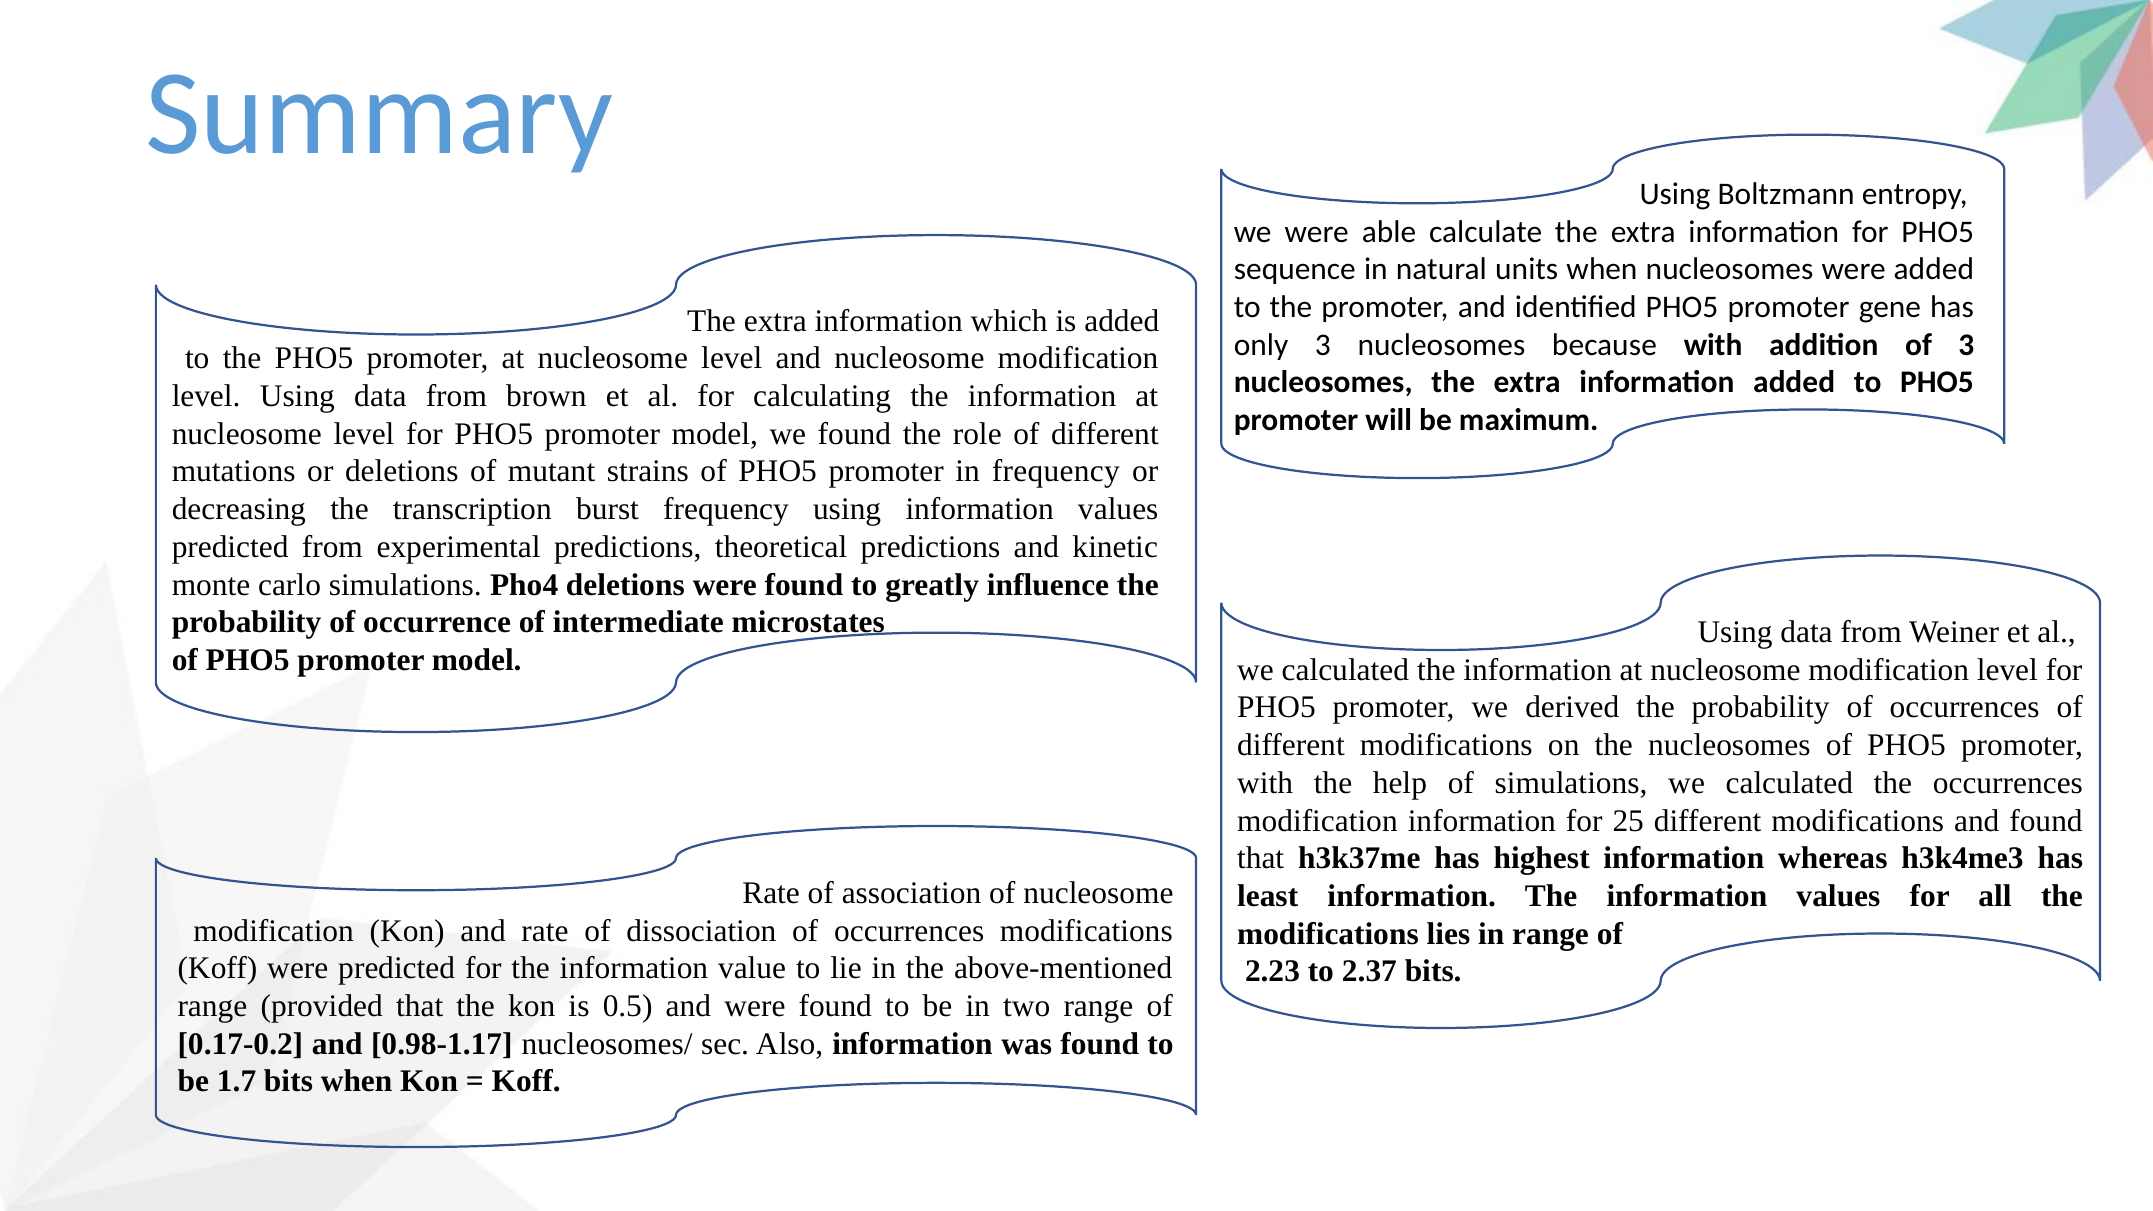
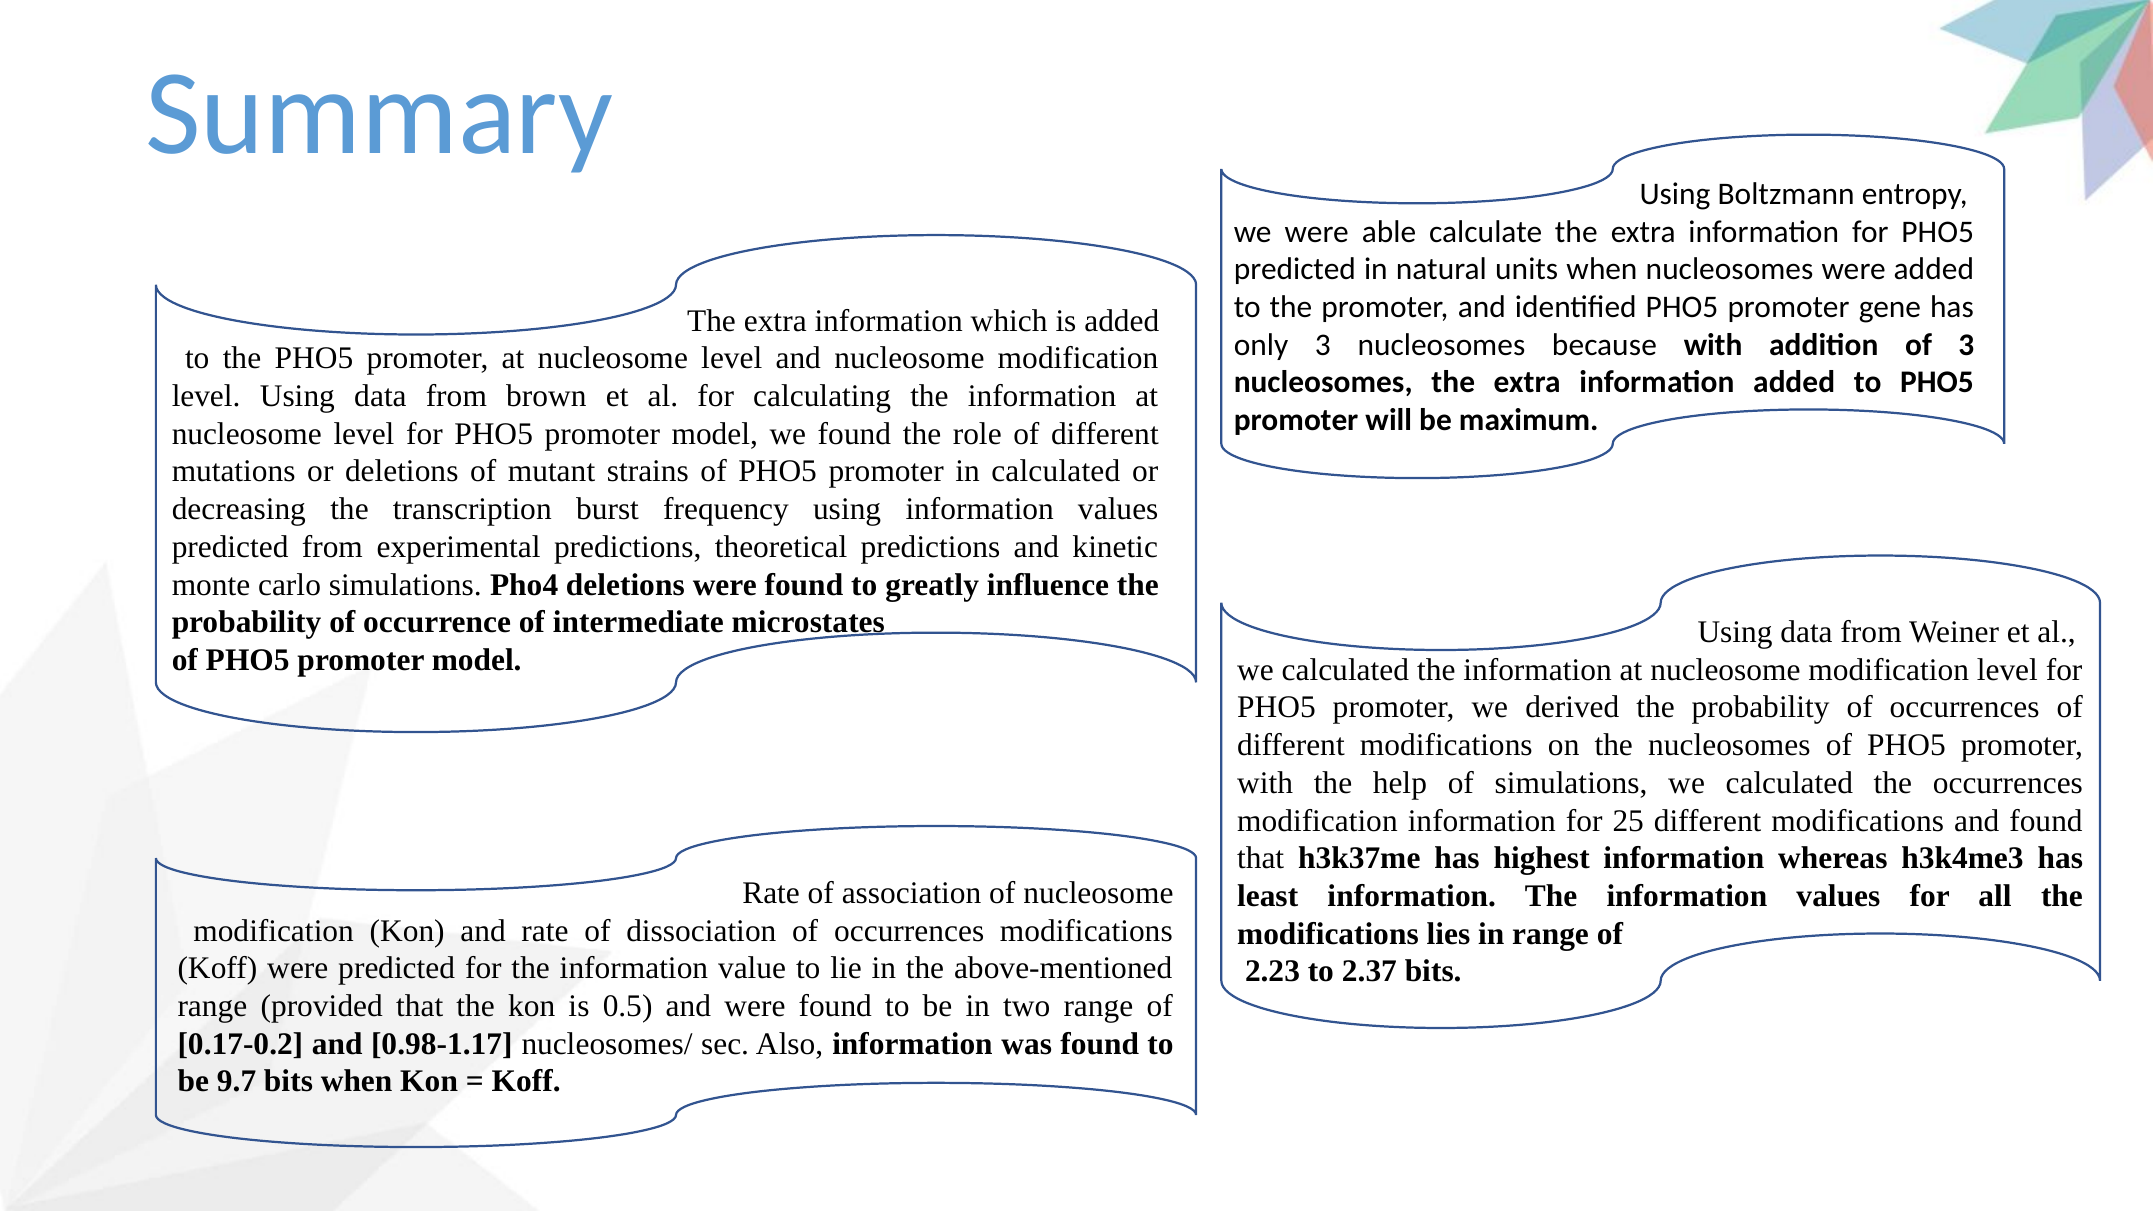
sequence: sequence -> predicted (1295, 270)
in frequency: frequency -> calculated (1056, 472)
1.7: 1.7 -> 9.7 (237, 1082)
